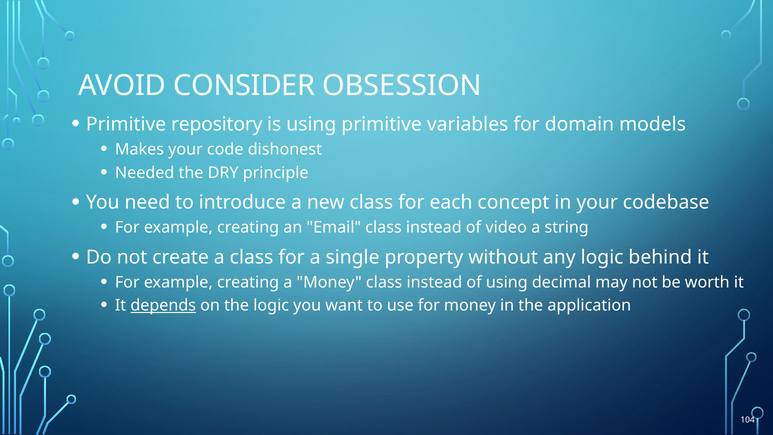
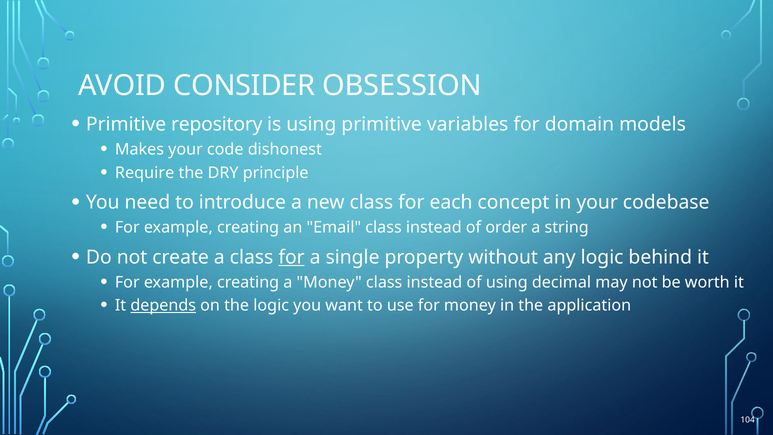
Needed: Needed -> Require (145, 173)
video: video -> order (506, 227)
for underline: none -> present (292, 257)
